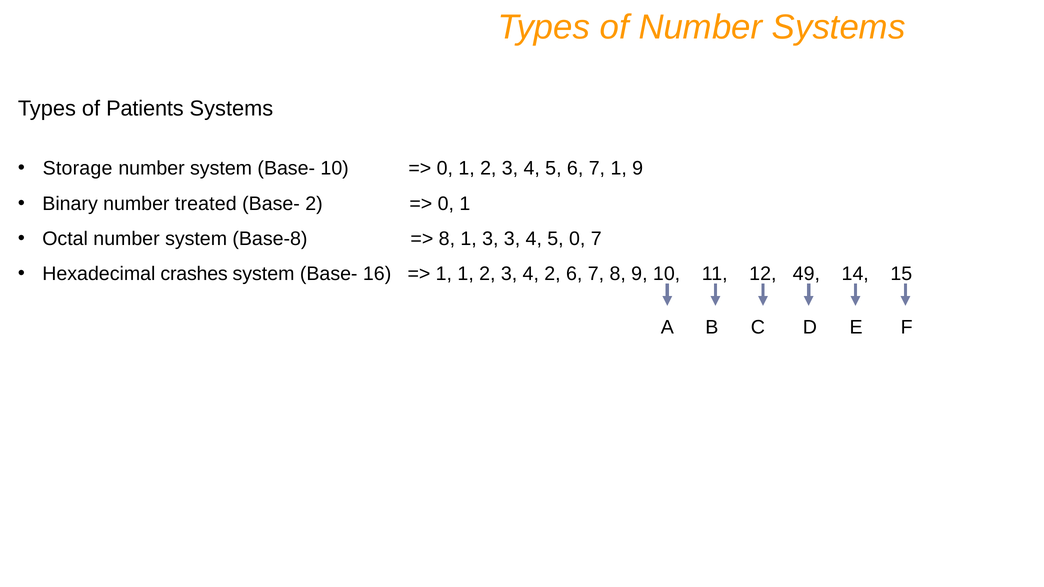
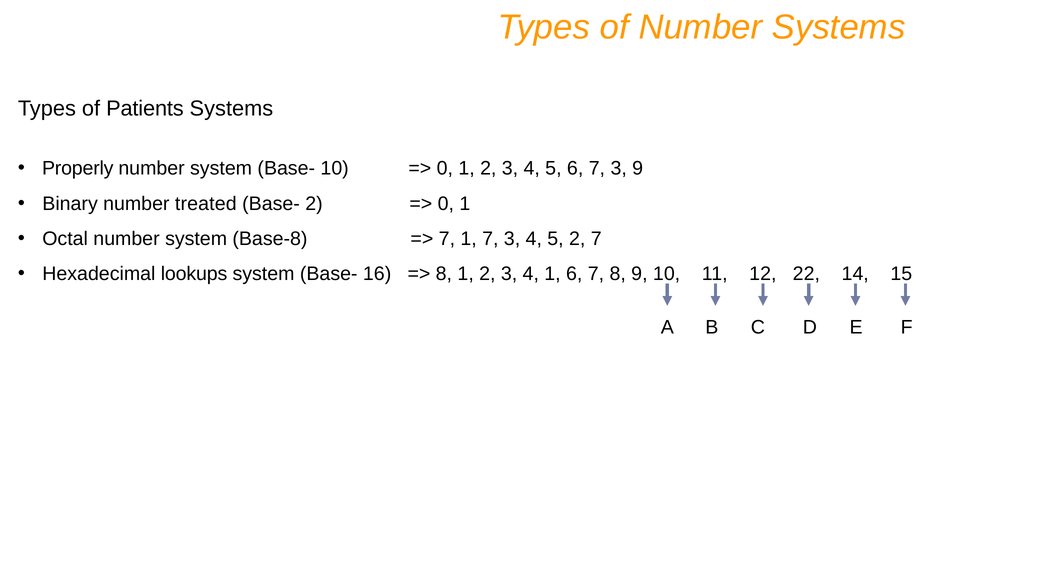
Storage: Storage -> Properly (78, 168)
6 7 1: 1 -> 3 (619, 168)
8: 8 -> 7 (447, 239)
1 3: 3 -> 7 (490, 239)
5 0: 0 -> 2 (577, 239)
crashes: crashes -> lookups (194, 274)
1: 1 -> 8 (444, 274)
4 2: 2 -> 1 (552, 274)
49: 49 -> 22 (806, 274)
